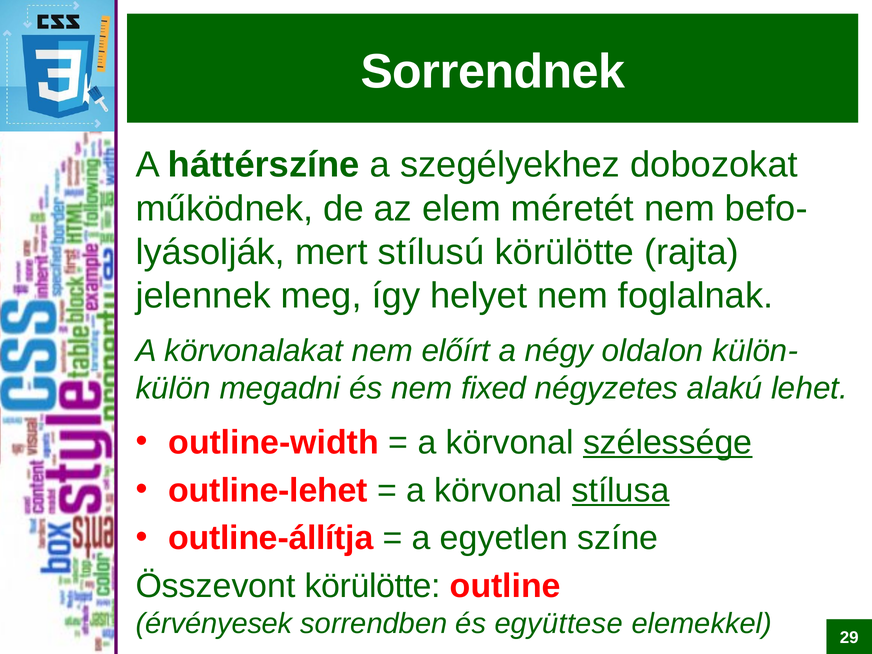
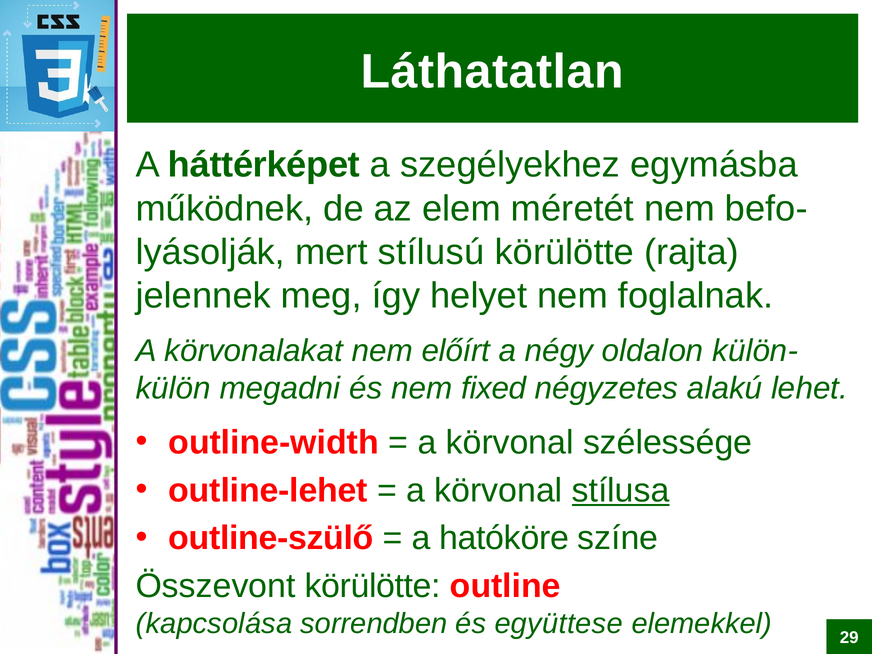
Sorrendnek: Sorrendnek -> Láthatatlan (492, 72)
háttérszíne: háttérszíne -> háttérképet (264, 165)
dobozokat: dobozokat -> egymásba (714, 165)
szélessége underline: present -> none (668, 442)
outline-állítja: outline-állítja -> outline-szülő (271, 538)
egyetlen: egyetlen -> hatóköre (504, 538)
érvényesek: érvényesek -> kapcsolása (214, 624)
